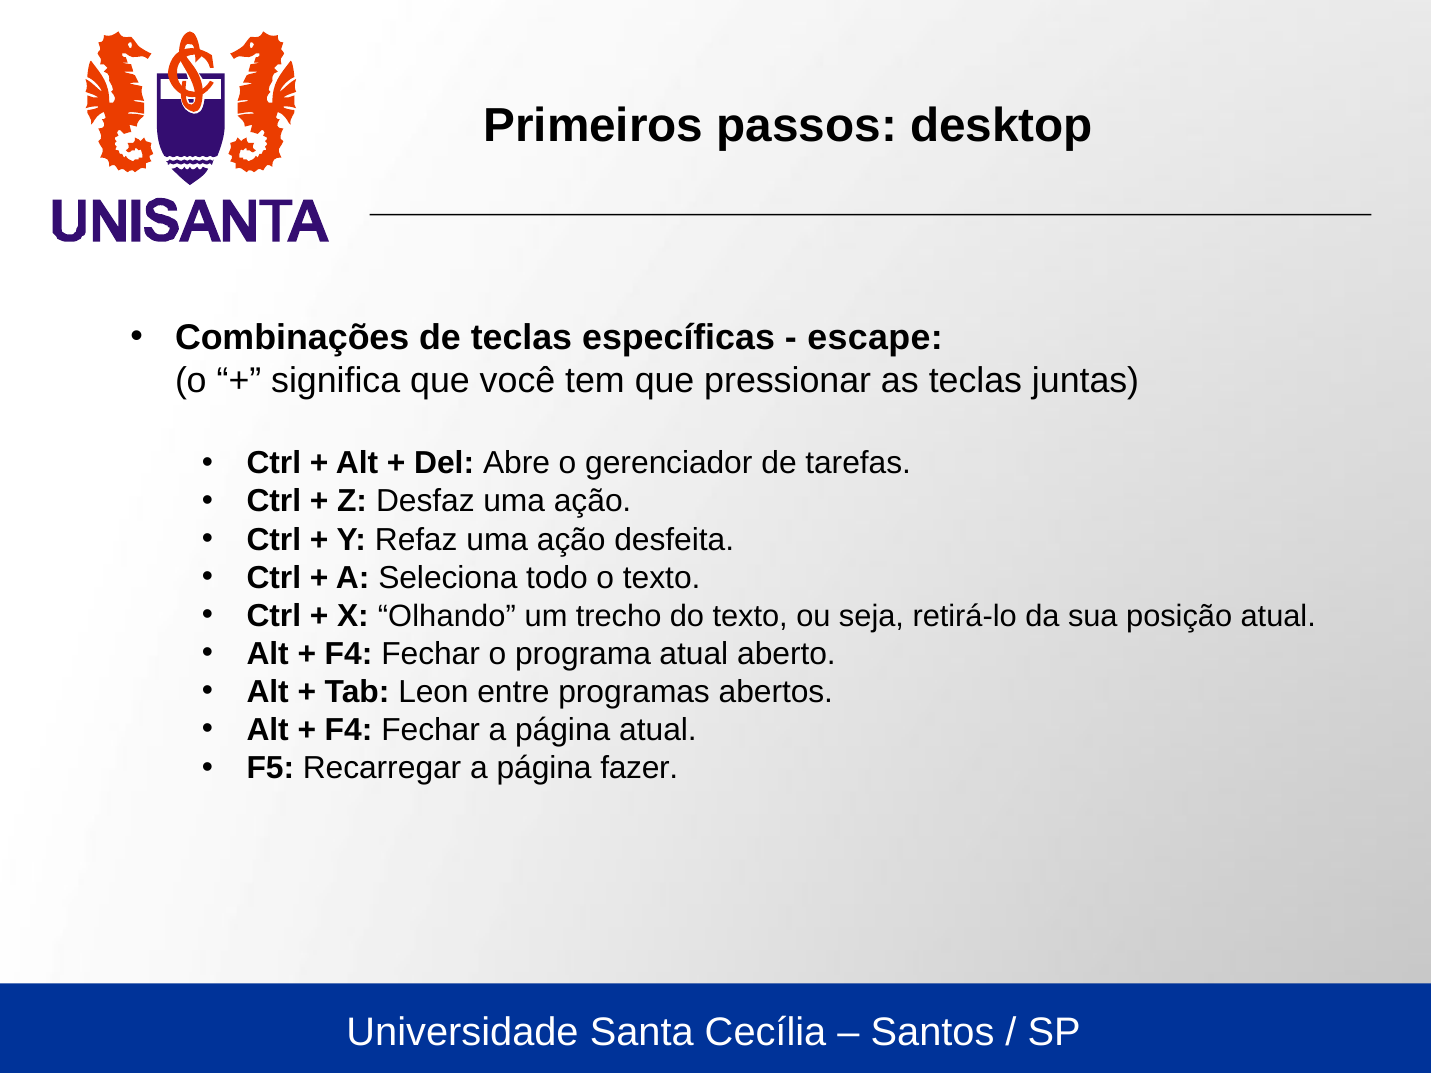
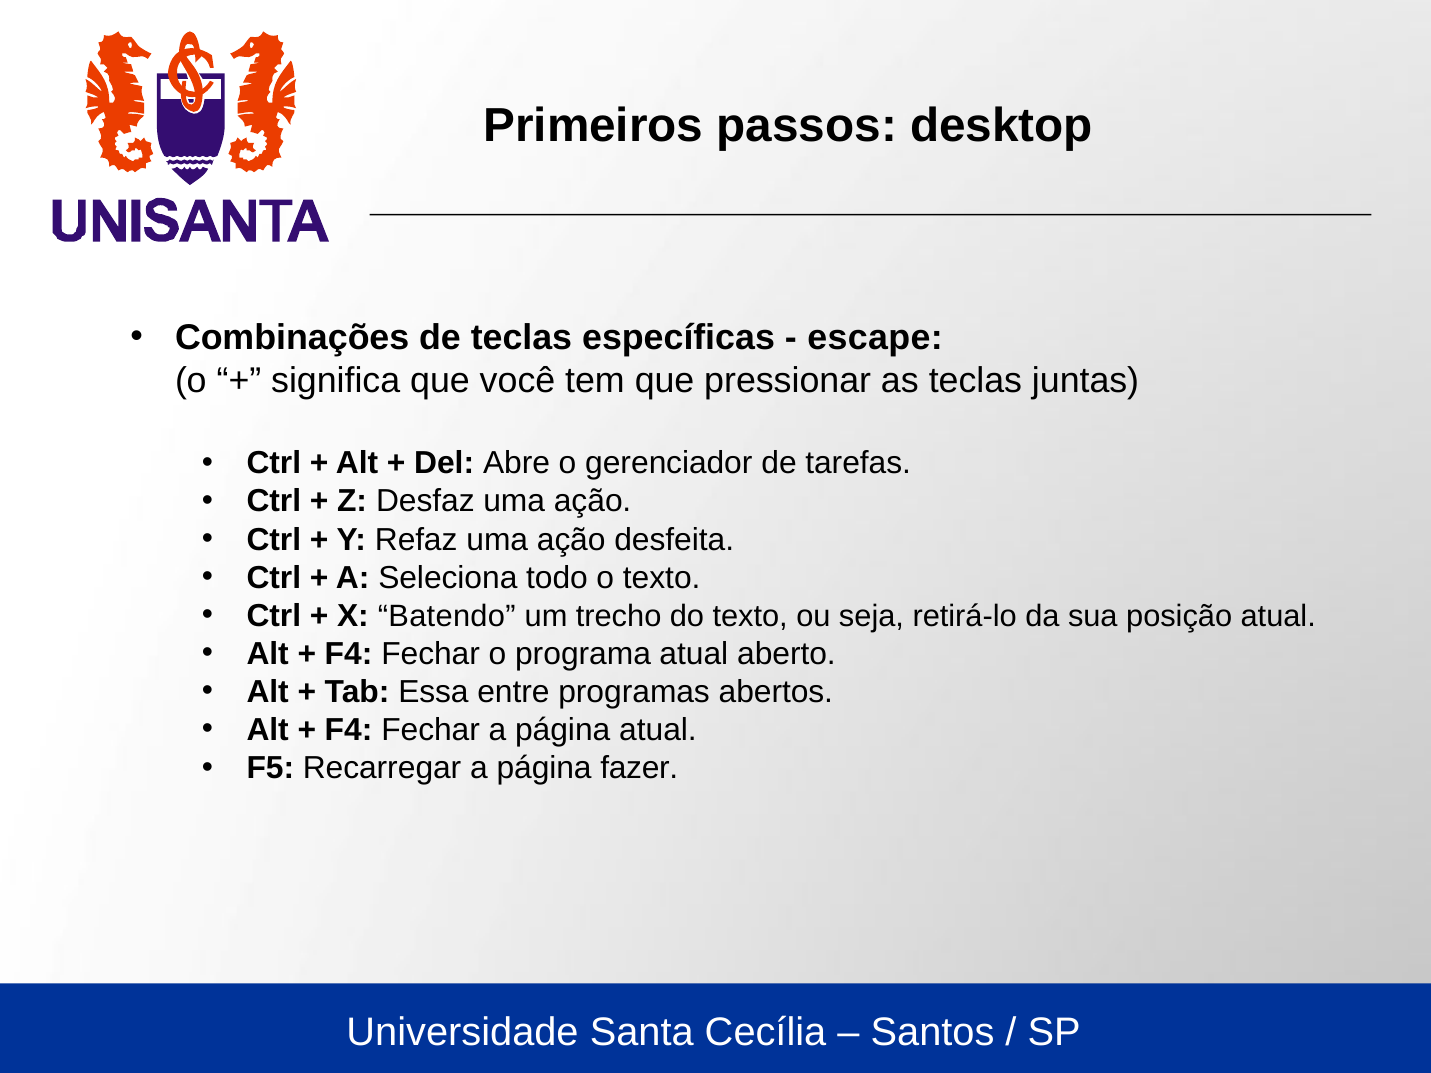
Olhando: Olhando -> Batendo (447, 616)
Leon: Leon -> Essa (433, 692)
